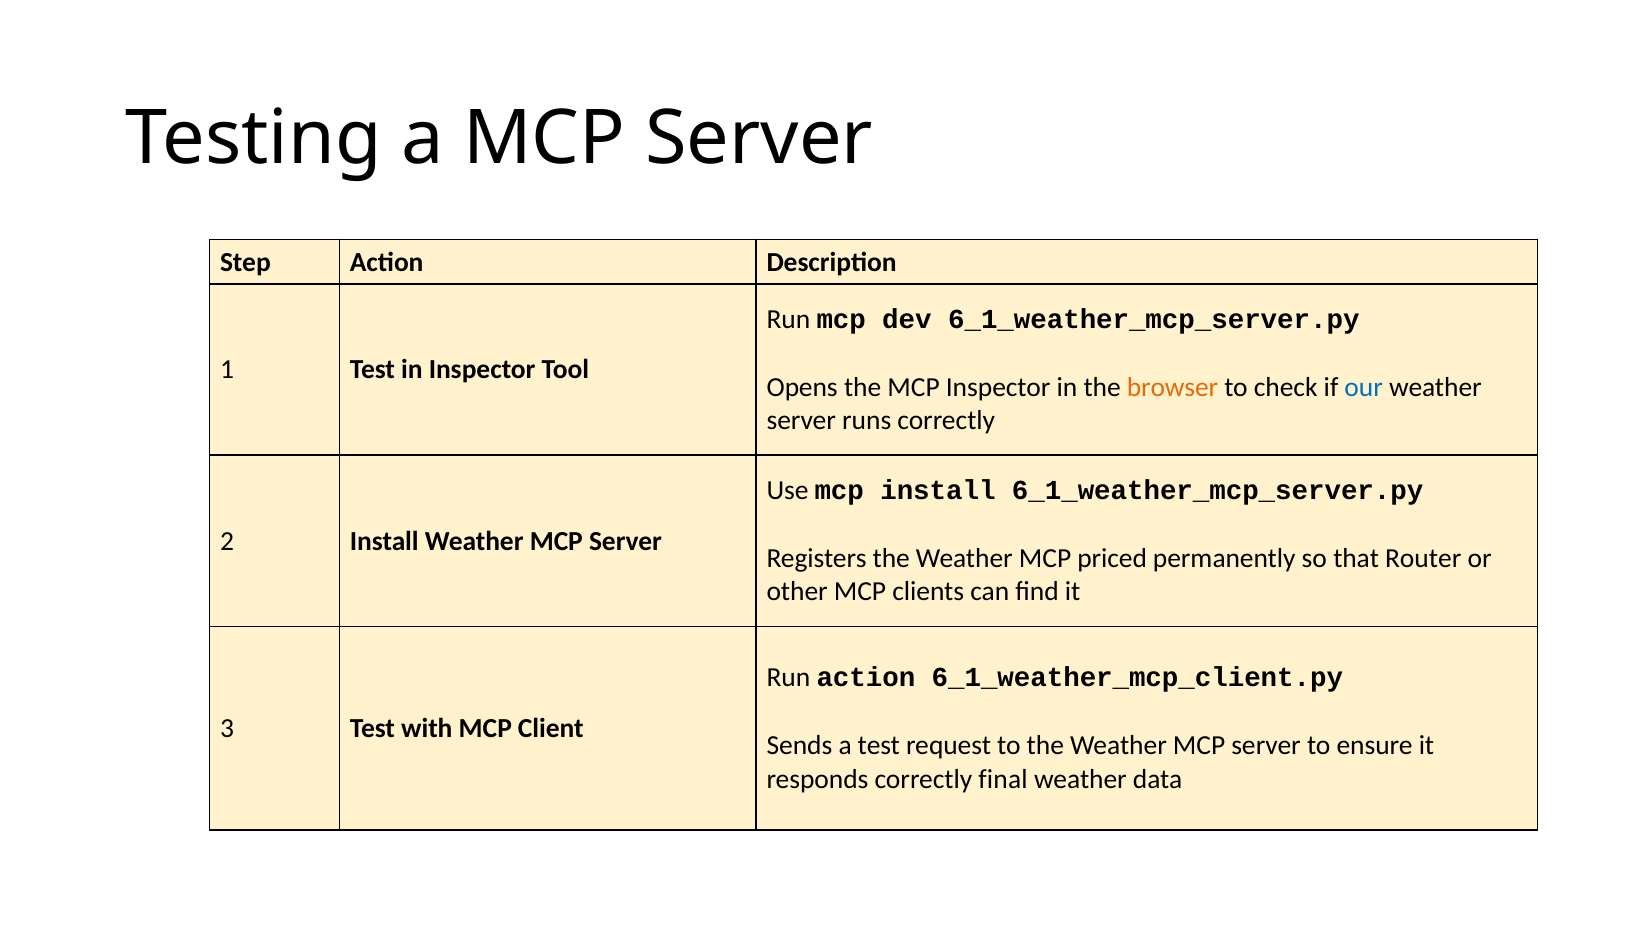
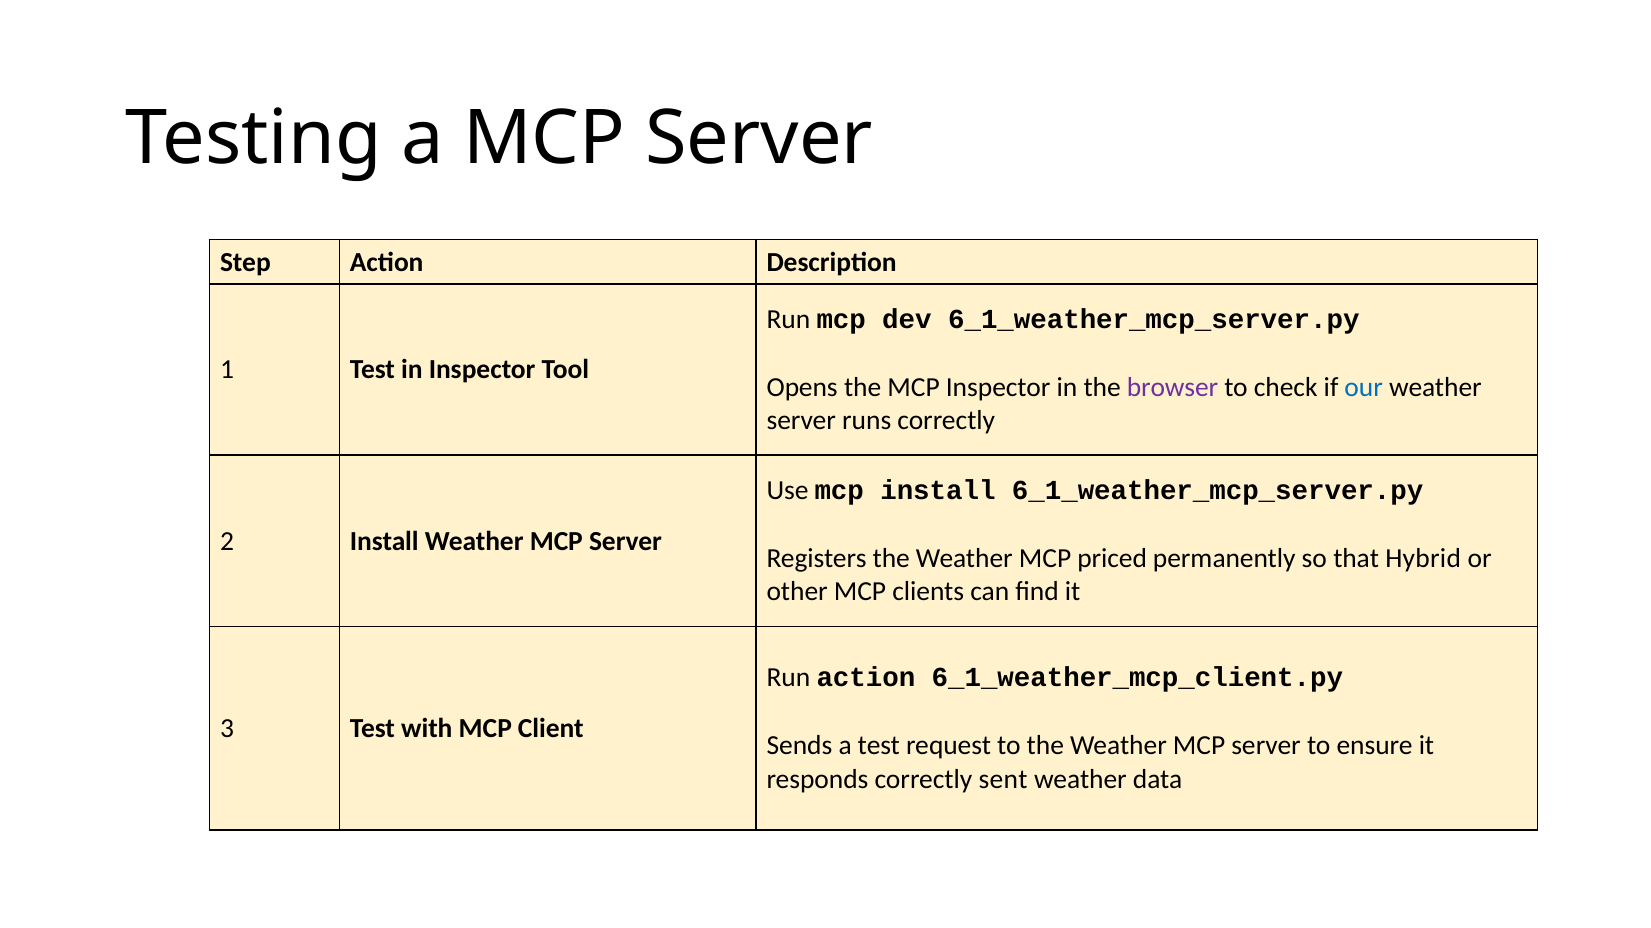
browser colour: orange -> purple (1173, 387)
Router: Router -> Hybrid (1423, 559)
final: final -> sent (1003, 780)
